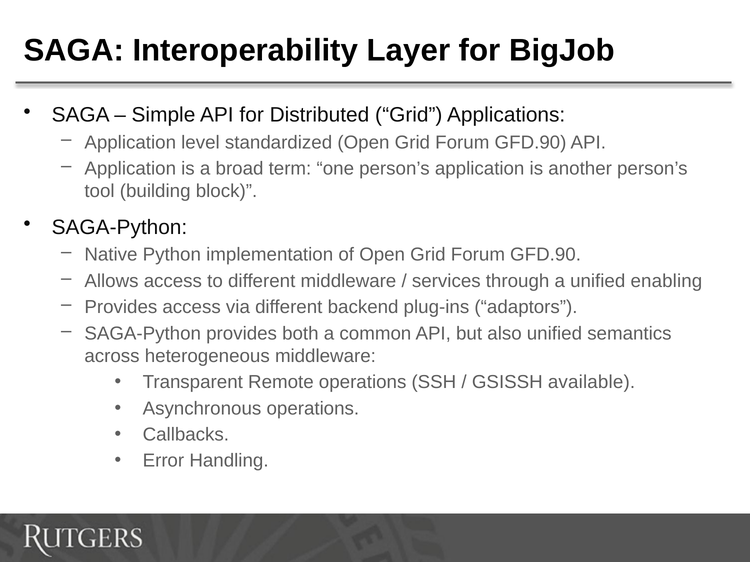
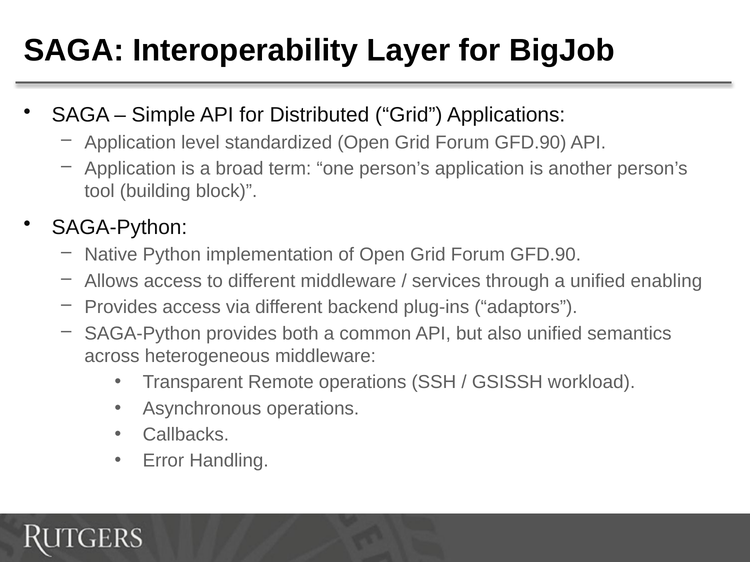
available: available -> workload (592, 382)
